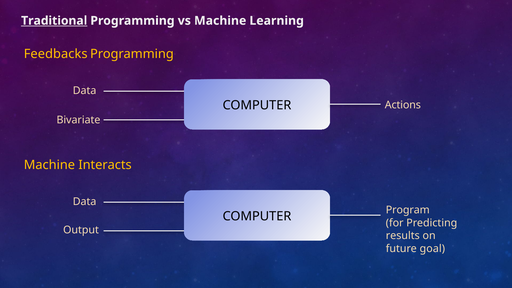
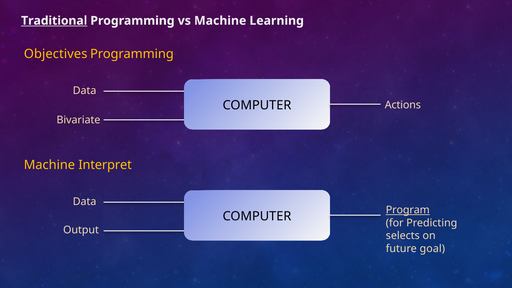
Feedbacks: Feedbacks -> Objectives (56, 54)
Interacts: Interacts -> Interpret (105, 165)
Program underline: none -> present (408, 210)
results: results -> selects (403, 236)
